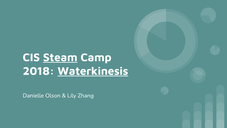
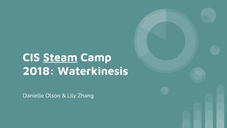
Waterkinesis underline: present -> none (93, 71)
